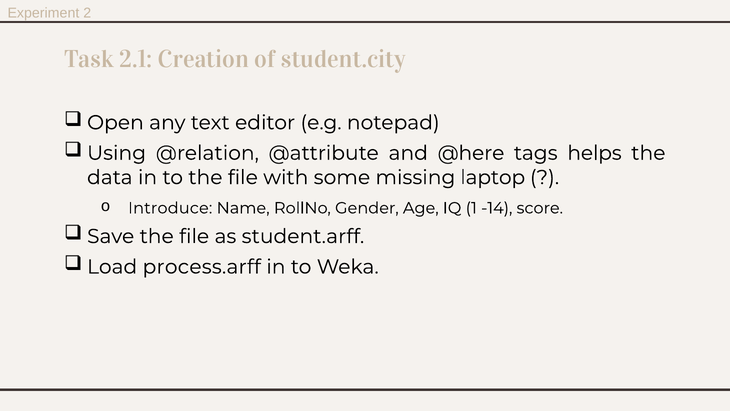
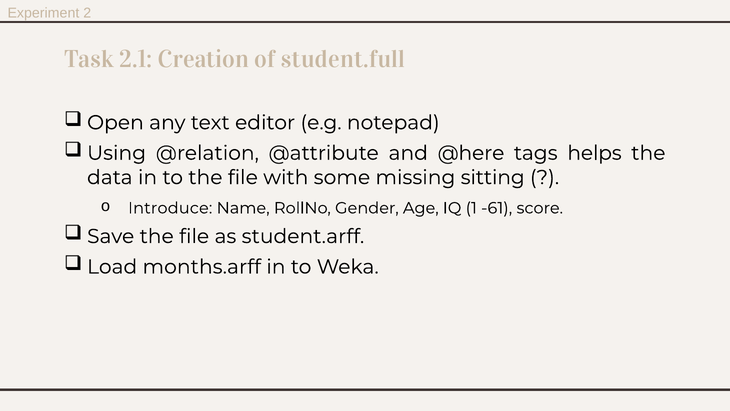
student.city: student.city -> student.full (343, 59)
laptop: laptop -> sitting (493, 177)
-14: -14 -> -61 (497, 208)
process.arff: process.arff -> months.arff (202, 267)
